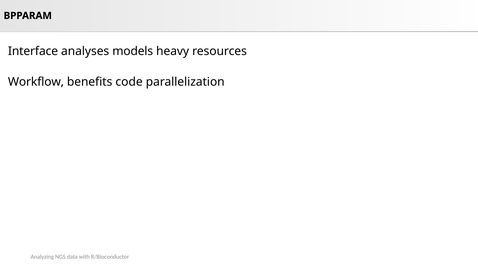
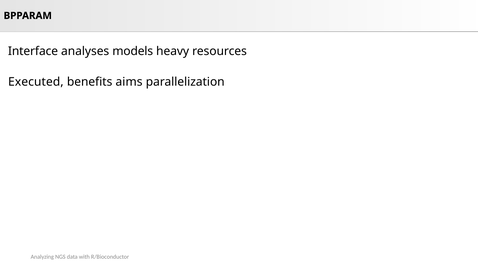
Workflow: Workflow -> Executed (36, 82)
code: code -> aims (129, 82)
